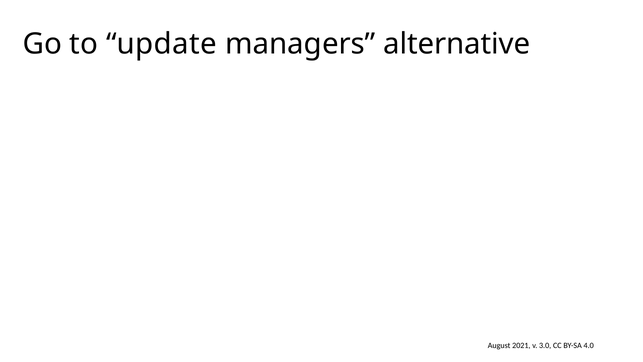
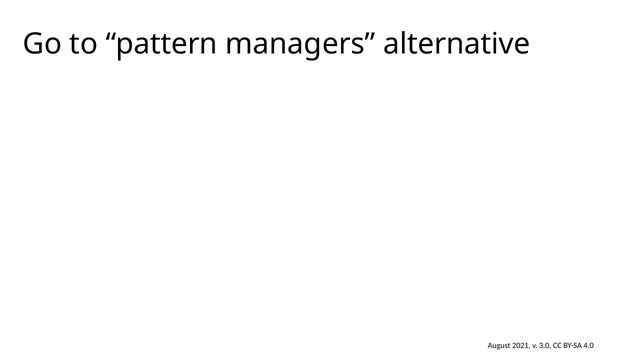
update: update -> pattern (162, 44)
